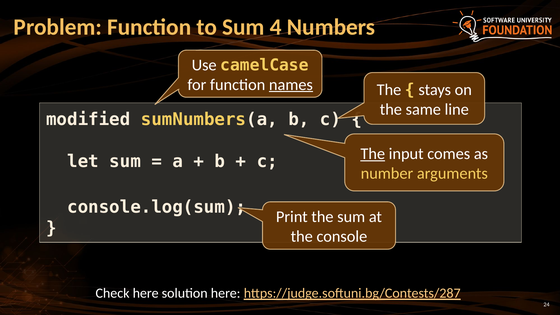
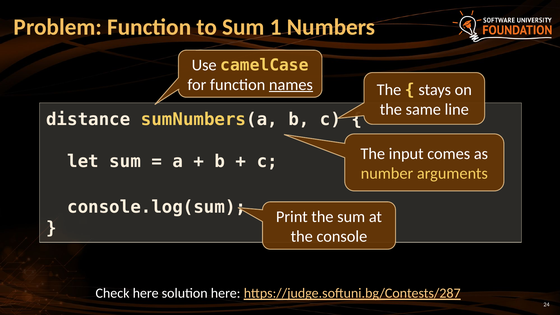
4: 4 -> 1 (276, 27)
modified: modified -> distance (88, 120)
The underline: present -> none (373, 154)
